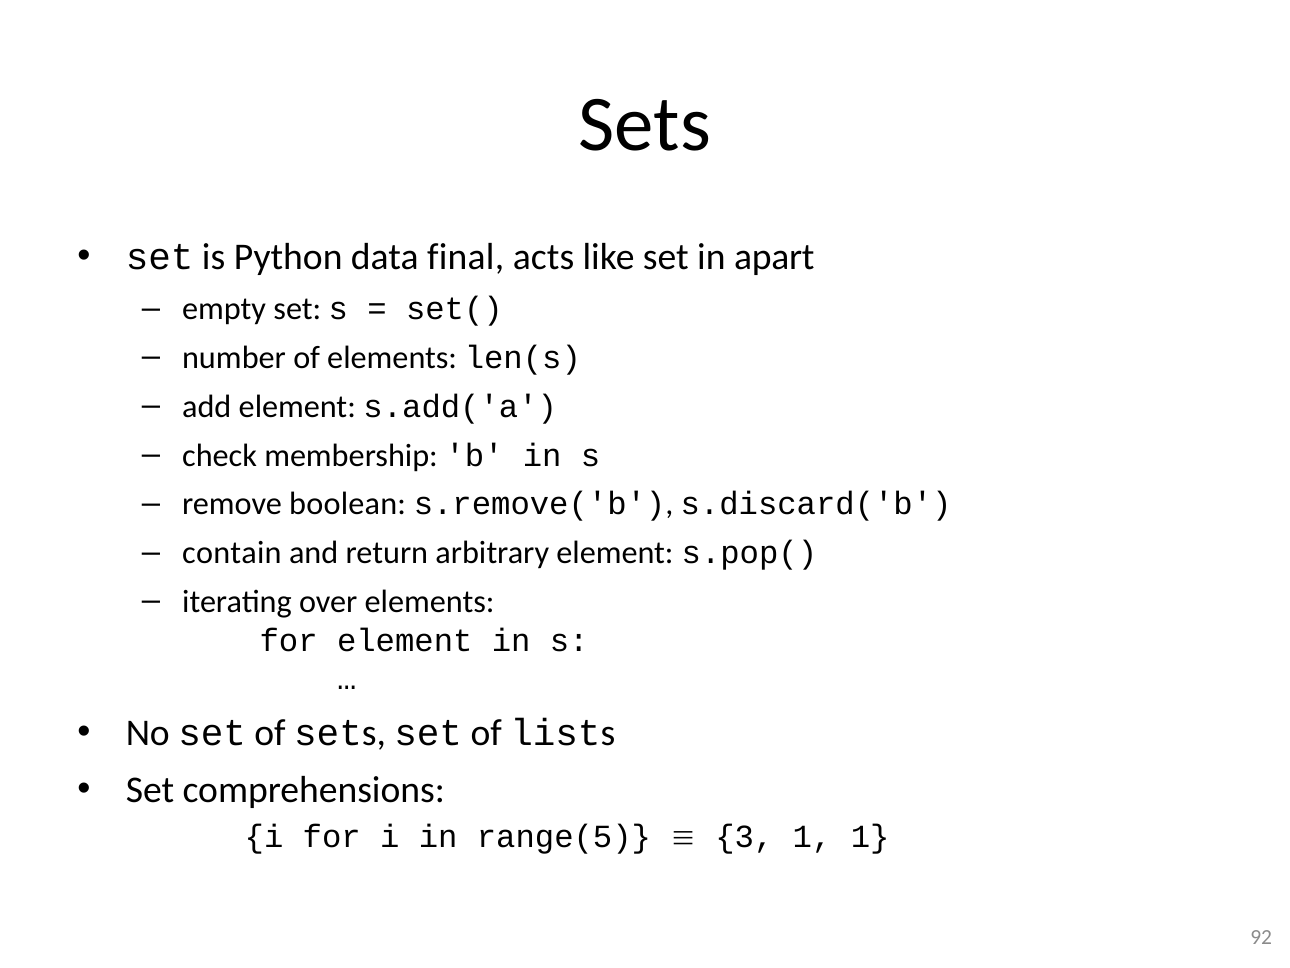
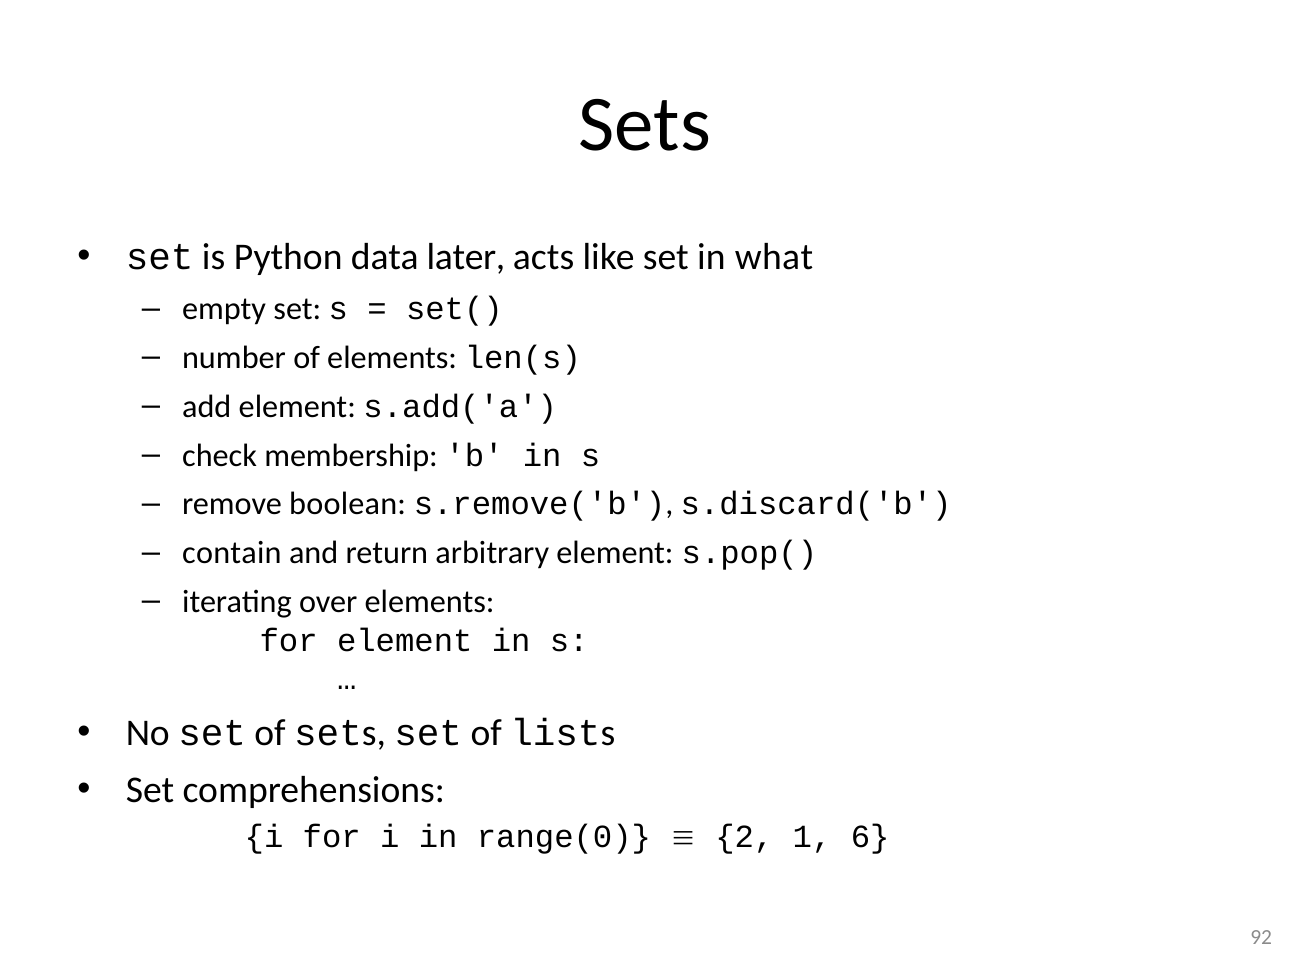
final: final -> later (466, 257)
apart: apart -> what (774, 257)
range(5: range(5 -> range(0 (564, 836)
3: 3 -> 2 (744, 836)
1 1: 1 -> 6 (870, 836)
